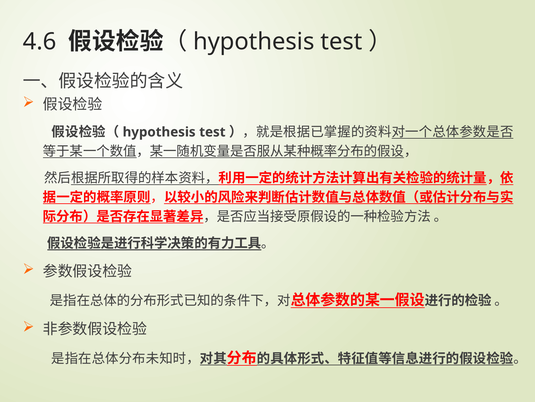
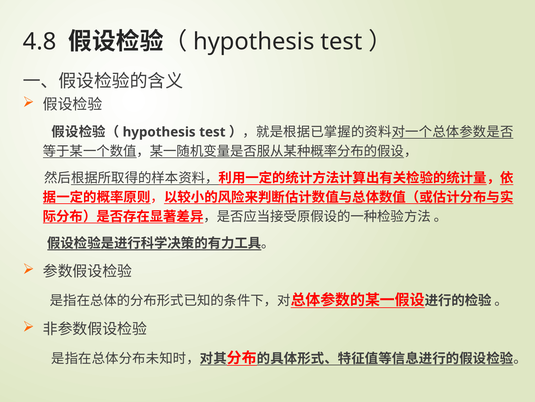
4.6: 4.6 -> 4.8 (40, 42)
